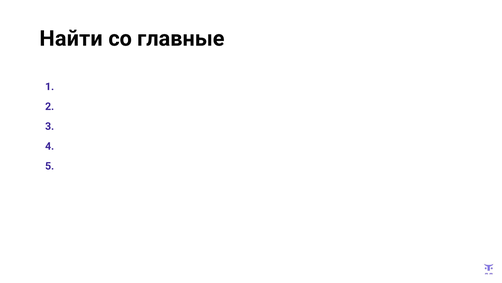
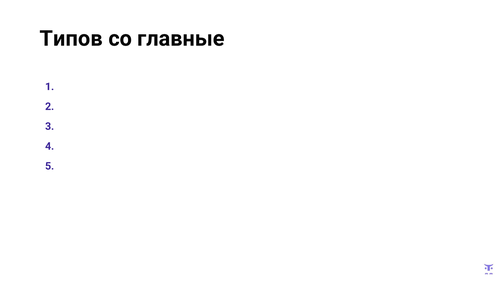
Найти: Найти -> Типов (71, 38)
